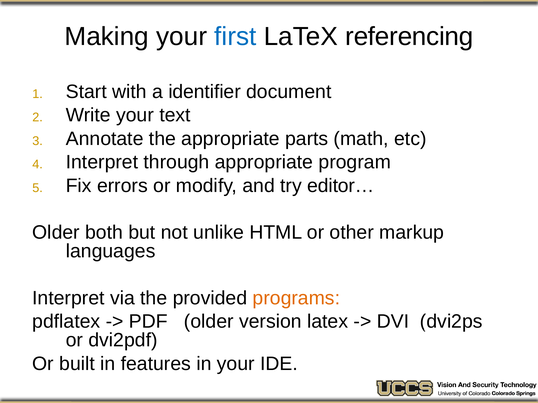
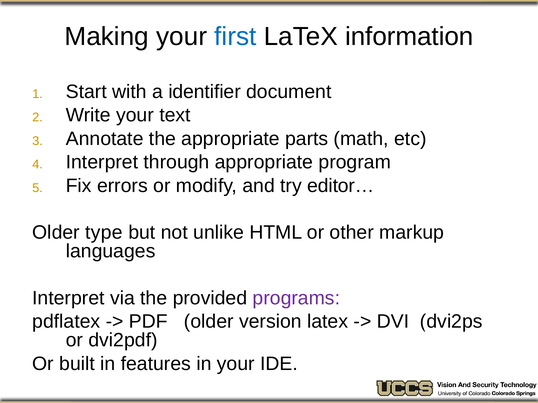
referencing: referencing -> information (409, 37)
both: both -> type (104, 233)
programs colour: orange -> purple (296, 298)
